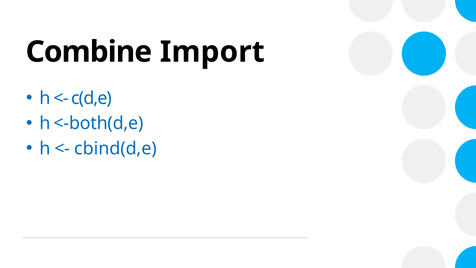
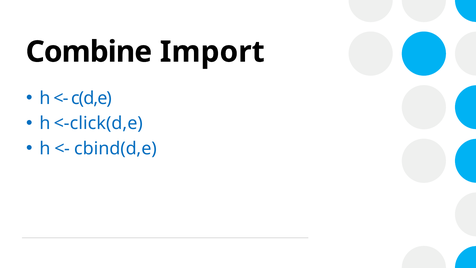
<-both(d,e: <-both(d,e -> <-click(d,e (98, 123)
